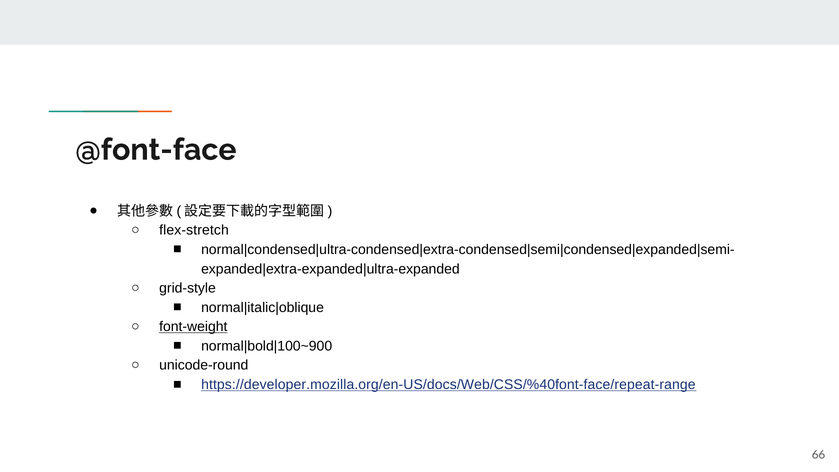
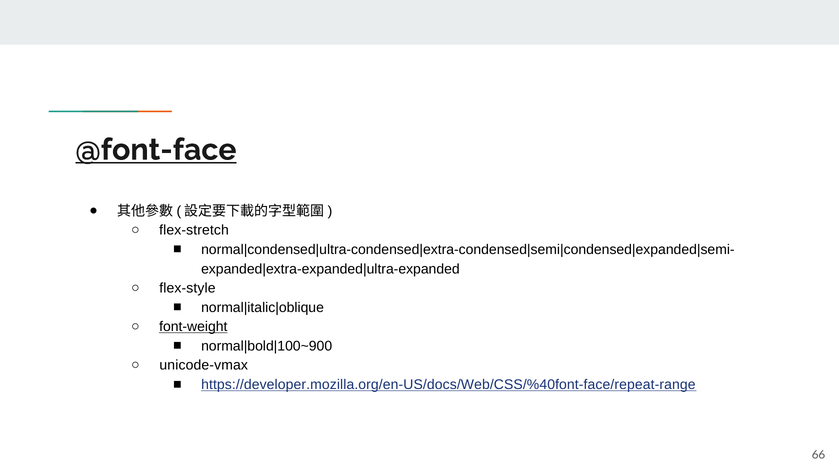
@font-face underline: none -> present (156, 150)
grid-style: grid-style -> flex-style (187, 288)
unicode-round: unicode-round -> unicode-vmax (204, 365)
